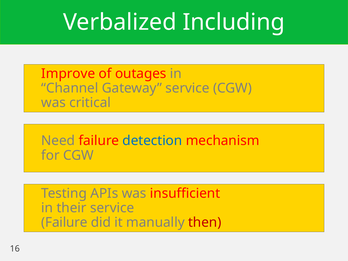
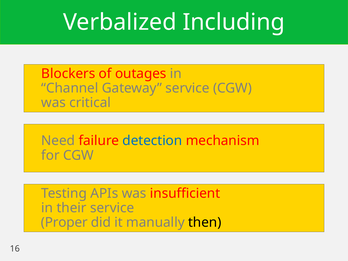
Improve: Improve -> Blockers (68, 74)
Failure: Failure -> Proper (64, 223)
then colour: red -> black (205, 223)
